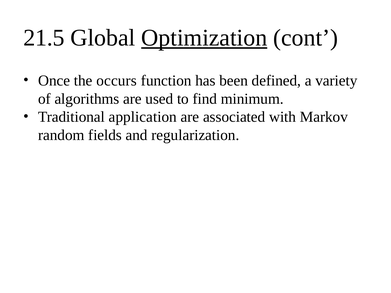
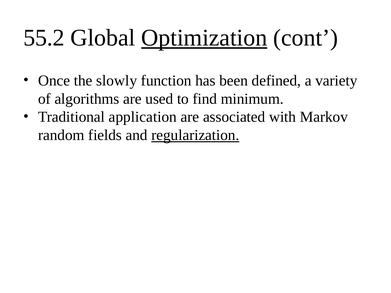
21.5: 21.5 -> 55.2 (44, 38)
occurs: occurs -> slowly (117, 81)
regularization underline: none -> present (195, 135)
